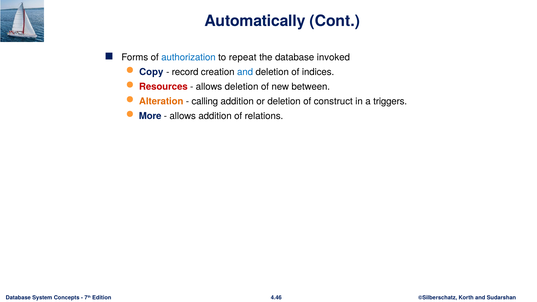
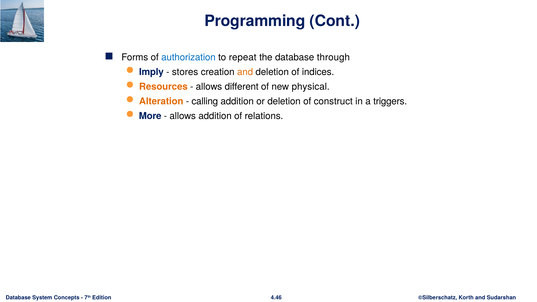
Automatically: Automatically -> Programming (255, 21)
invoked: invoked -> through (333, 57)
Copy: Copy -> Imply (151, 72)
record: record -> stores (185, 72)
and colour: blue -> orange (245, 72)
Resources colour: red -> orange (163, 87)
allows deletion: deletion -> different (242, 87)
between: between -> physical (311, 87)
